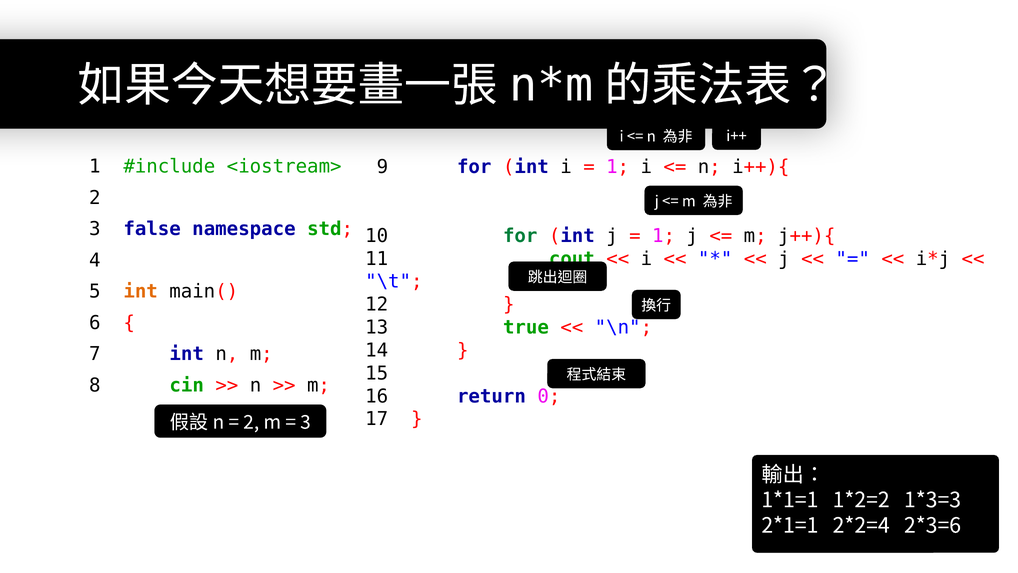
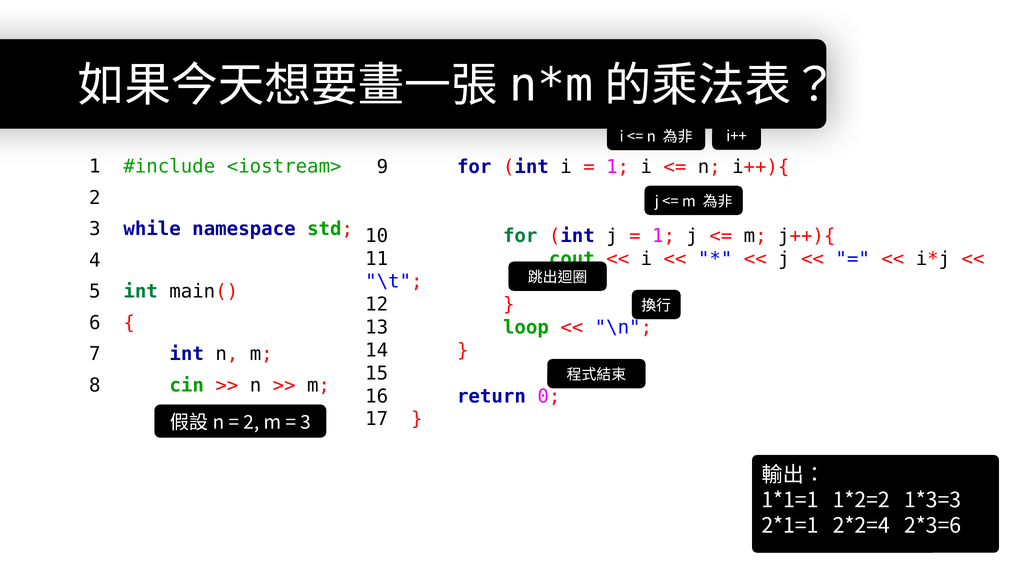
false: false -> while (152, 229)
int colour: orange -> green (141, 291)
true: true -> loop (526, 327)
